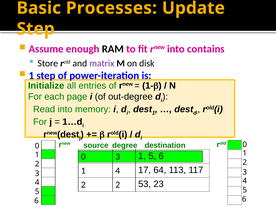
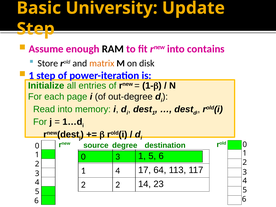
Processes: Processes -> University (112, 8)
matrix colour: purple -> orange (102, 63)
53: 53 -> 14 (145, 184)
